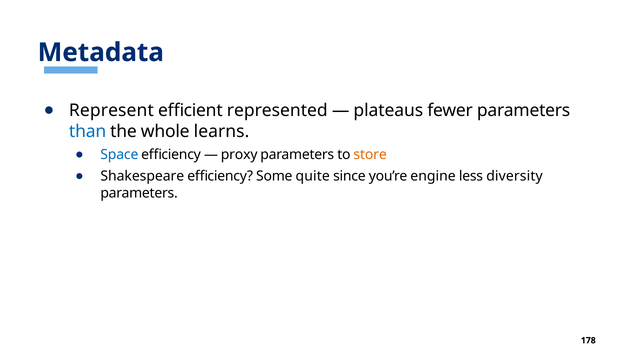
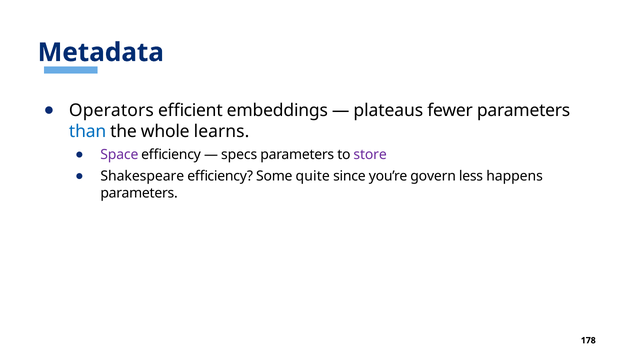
Represent: Represent -> Operators (111, 110)
represented: represented -> embeddings (277, 110)
Space colour: blue -> purple (119, 155)
proxy: proxy -> specs (239, 155)
store colour: orange -> purple (370, 155)
engine: engine -> govern (433, 176)
diversity: diversity -> happens (515, 176)
